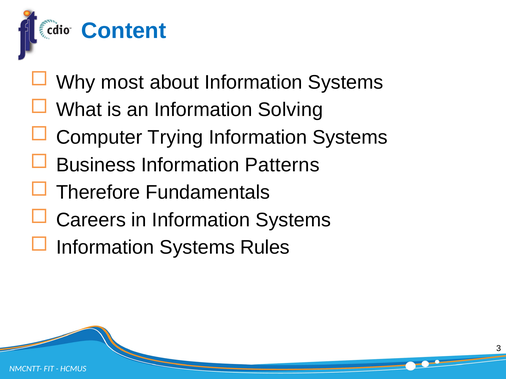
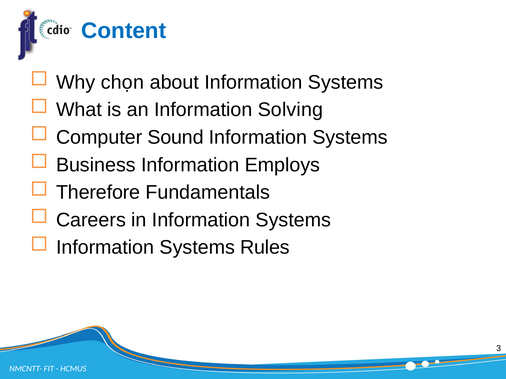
most: most -> chọn (122, 82)
Trying: Trying -> Sound (176, 138)
Patterns: Patterns -> Employs (282, 165)
